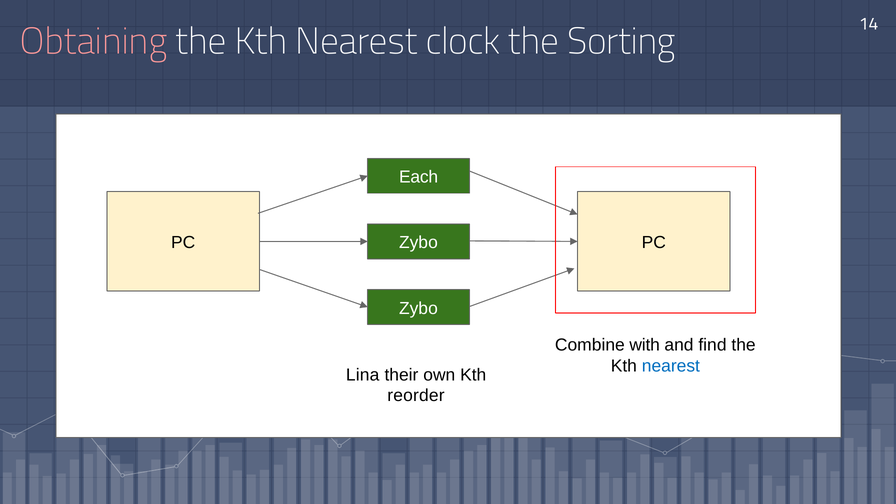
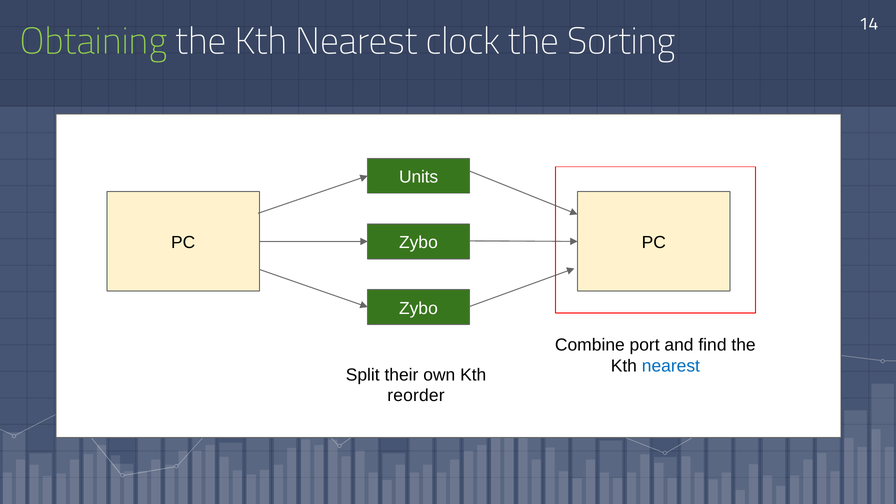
Obtaining colour: pink -> light green (94, 41)
Each: Each -> Units (419, 177)
with: with -> port (645, 345)
Lina: Lina -> Split (363, 375)
